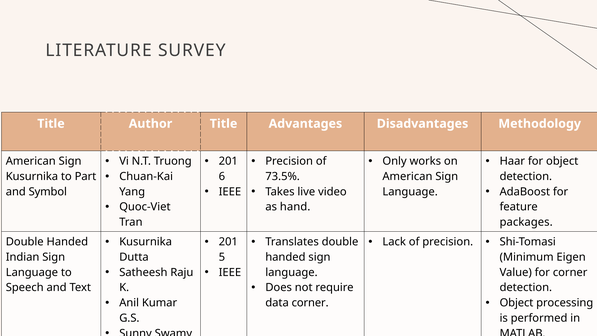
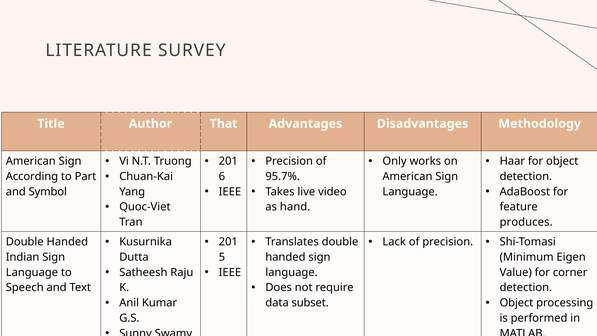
Author Title: Title -> That (224, 124)
Kusurnika: Kusurnika -> According (32, 176)
73.5%: 73.5% -> 95.7% (283, 176)
packages: packages -> produces (526, 222)
data corner: corner -> subset (310, 303)
